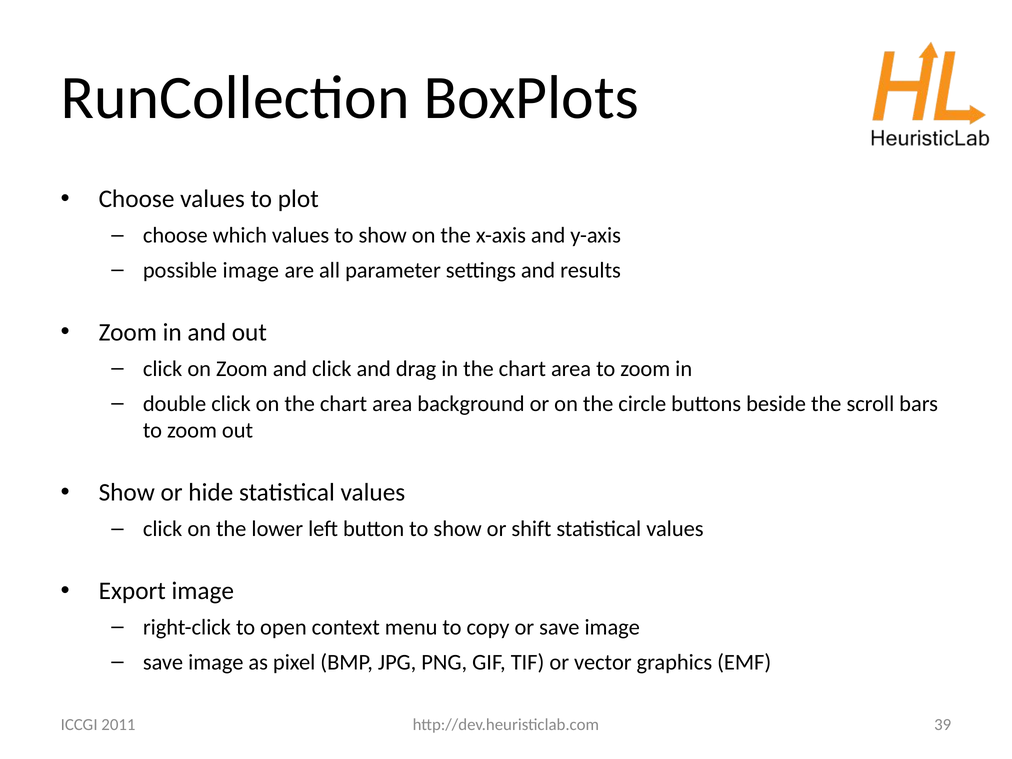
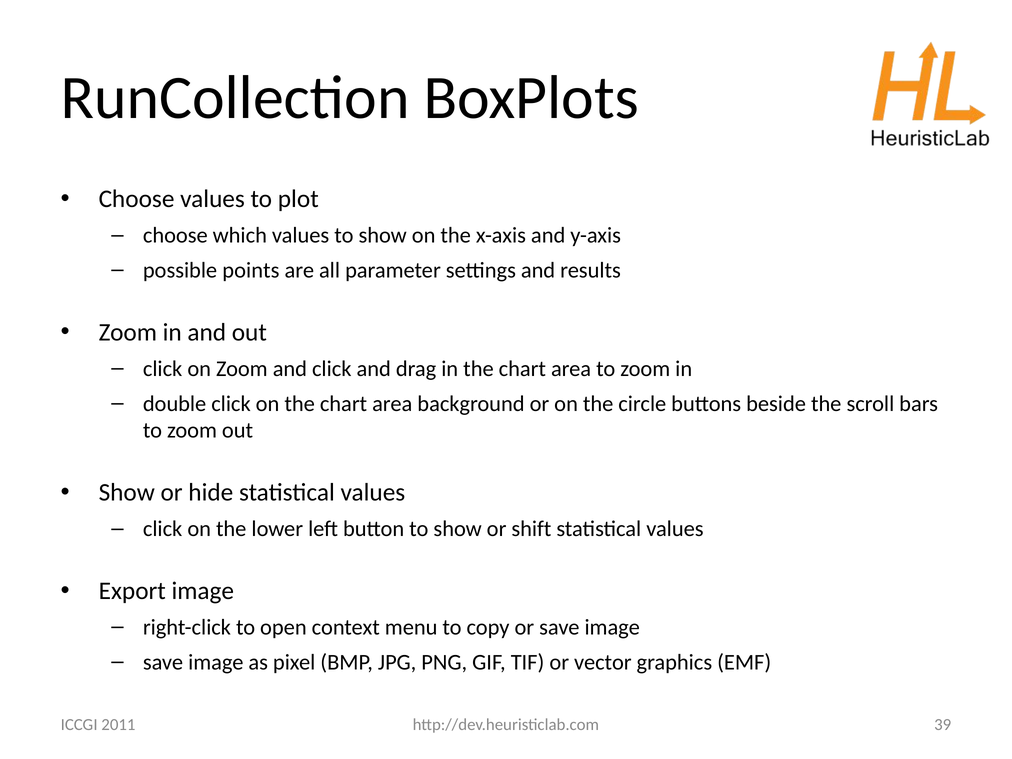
possible image: image -> points (251, 270)
